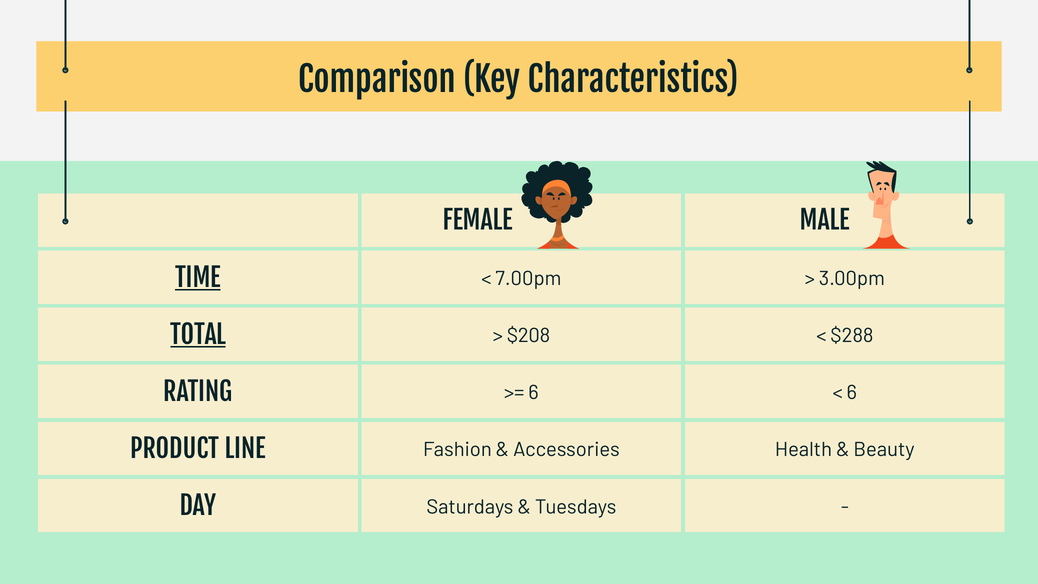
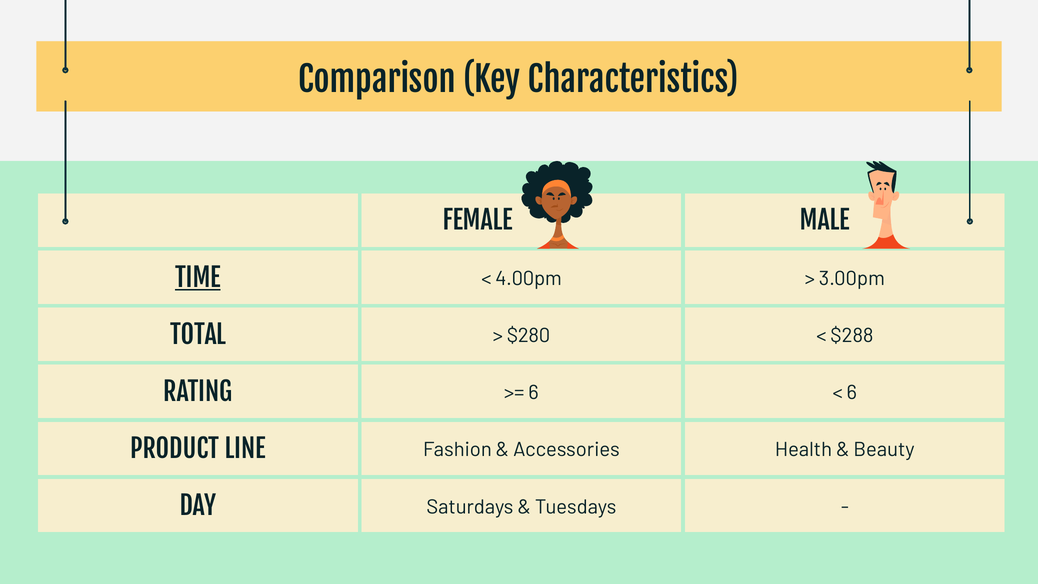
7.00pm: 7.00pm -> 4.00pm (529, 279)
TOTAL underline: present -> none (198, 335)
$208: $208 -> $280 (529, 336)
